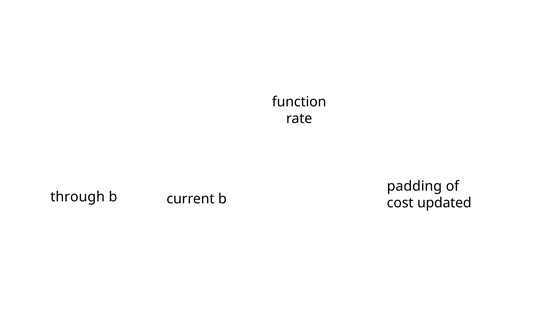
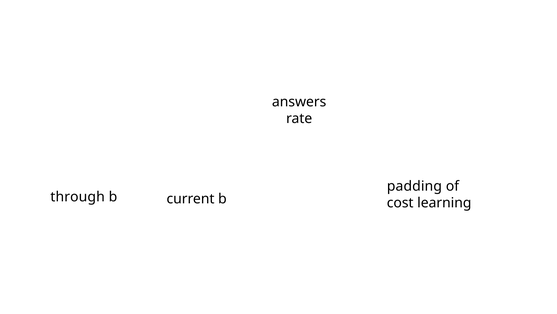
function: function -> answers (299, 102)
updated: updated -> learning (444, 203)
